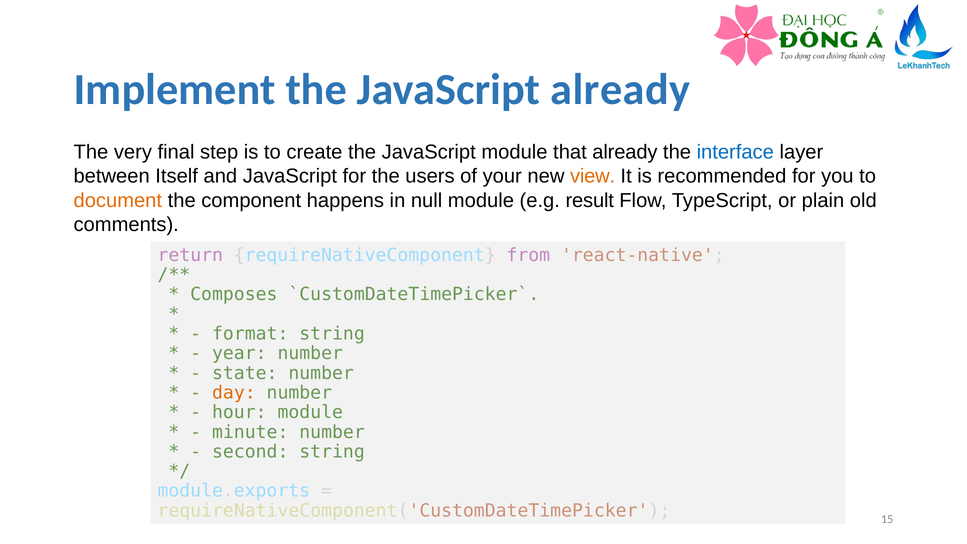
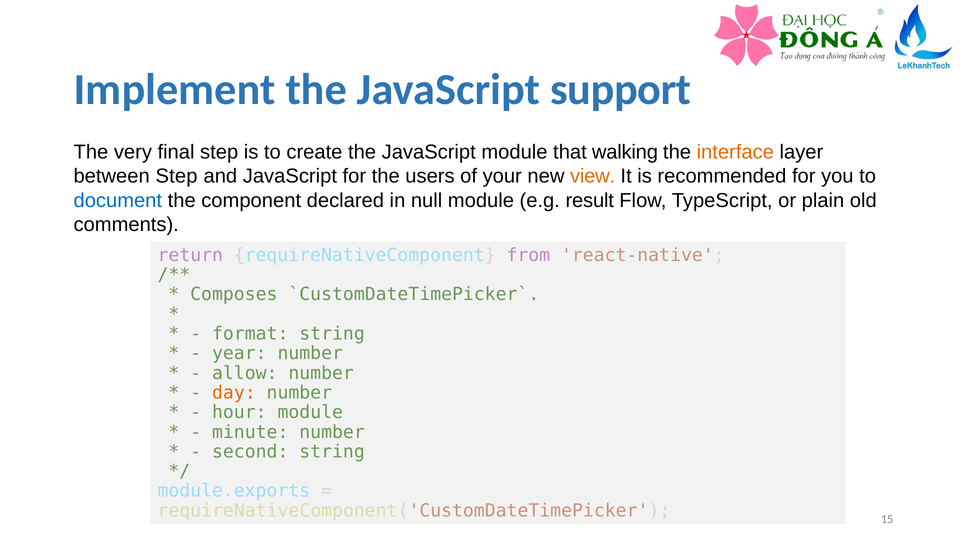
JavaScript already: already -> support (621, 89)
that already: already -> walking (625, 152)
interface colour: blue -> orange (735, 152)
between Itself: Itself -> Step (177, 176)
document colour: orange -> blue (118, 200)
happens: happens -> declared (345, 200)
state: state -> allow (245, 373)
